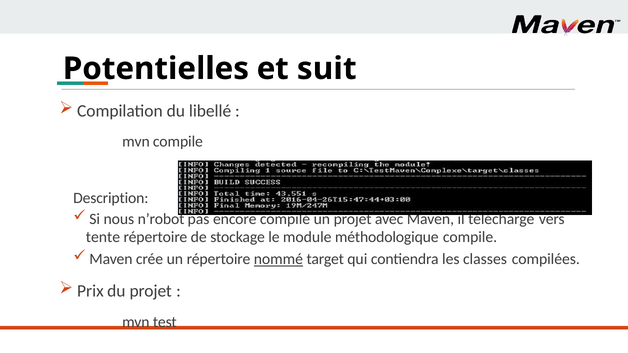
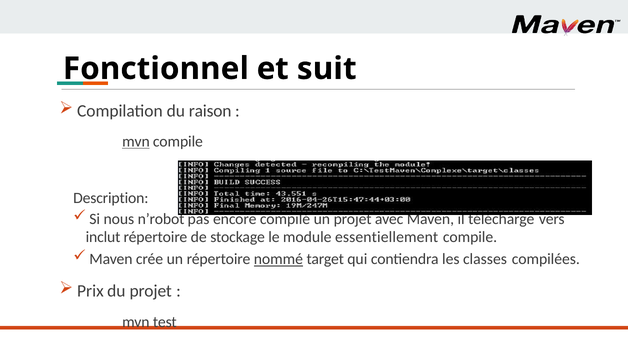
Potentielles: Potentielles -> Fonctionnel (156, 69)
libellé: libellé -> raison (210, 111)
mvn underline: none -> present (136, 142)
tente: tente -> inclut (103, 237)
méthodologique: méthodologique -> essentiellement (387, 237)
